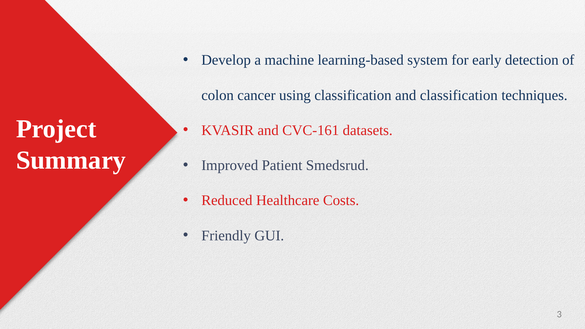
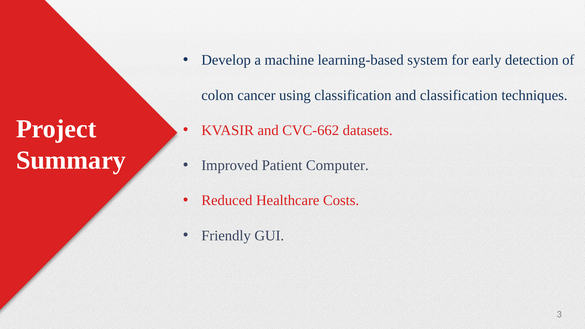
CVC-161: CVC-161 -> CVC-662 (311, 130)
Smedsrud: Smedsrud -> Computer (337, 165)
